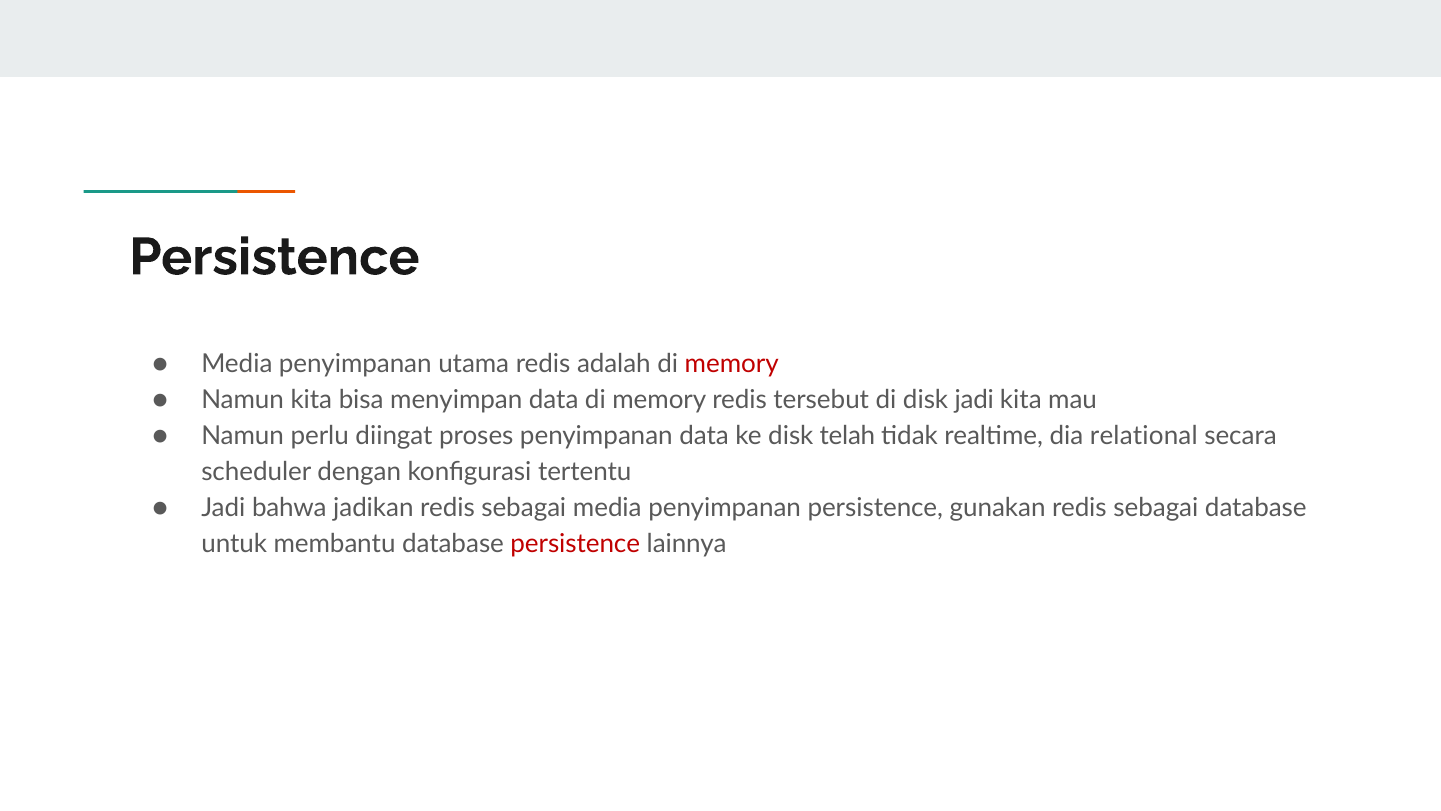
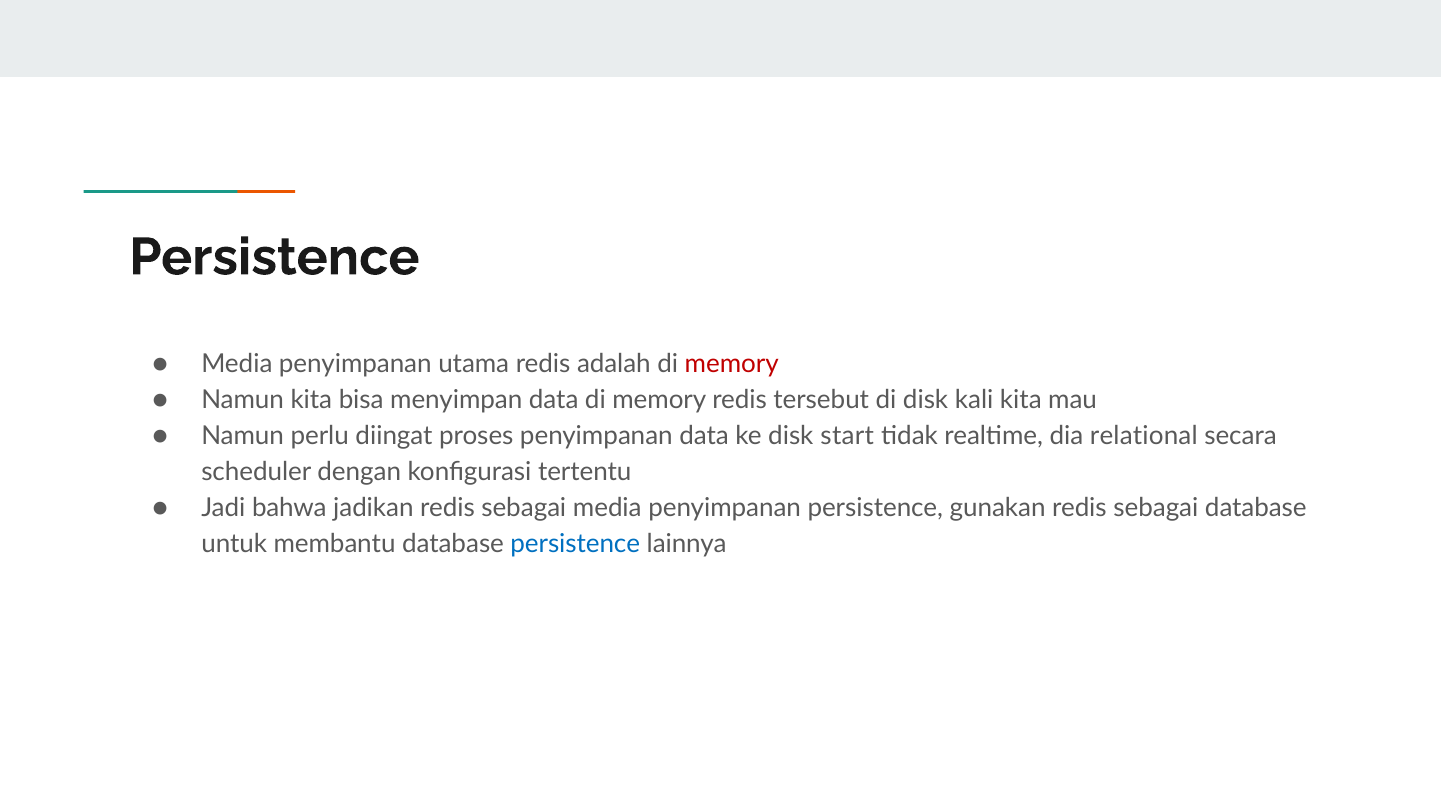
disk jadi: jadi -> kali (974, 400)
telah: telah -> start (847, 436)
persistence colour: red -> blue (575, 544)
